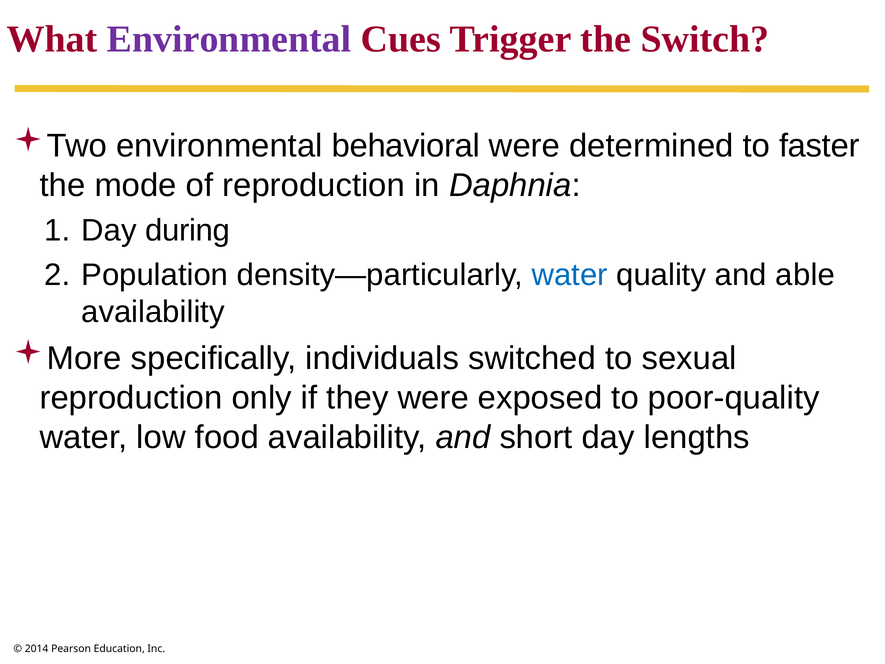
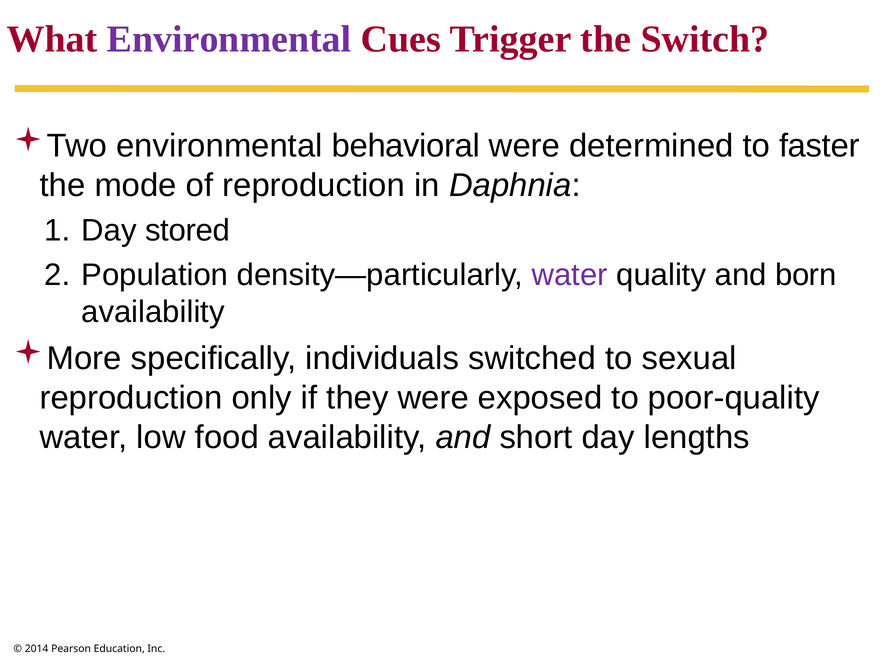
during: during -> stored (188, 230)
water colour: blue -> purple (570, 275)
able: able -> born (806, 275)
